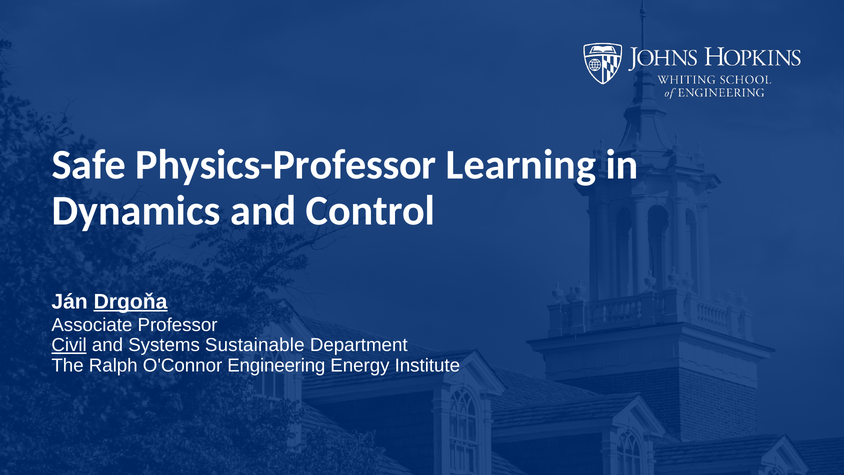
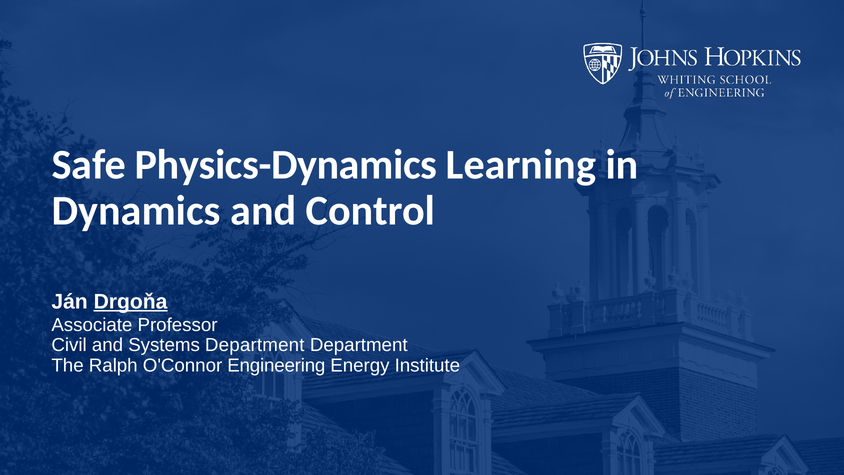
Physics-Professor: Physics-Professor -> Physics-Dynamics (286, 165)
Civil underline: present -> none (69, 345)
Systems Sustainable: Sustainable -> Department (255, 345)
